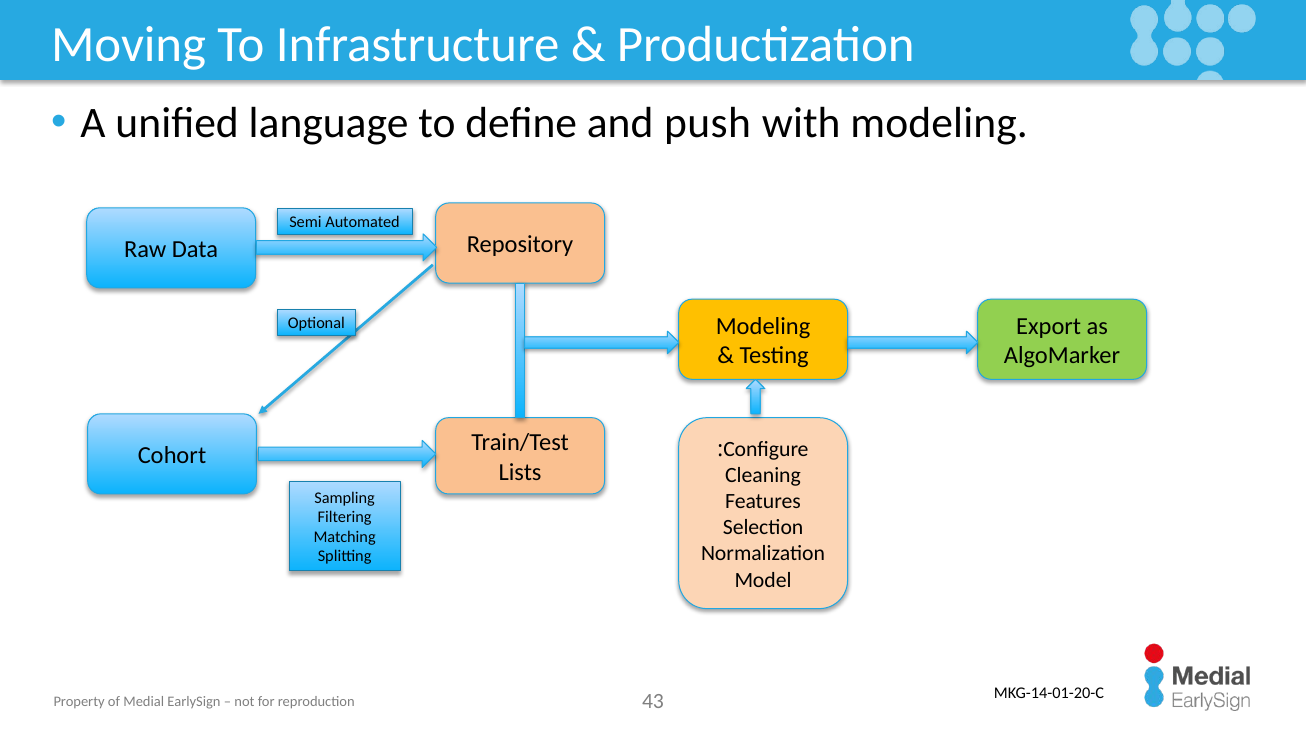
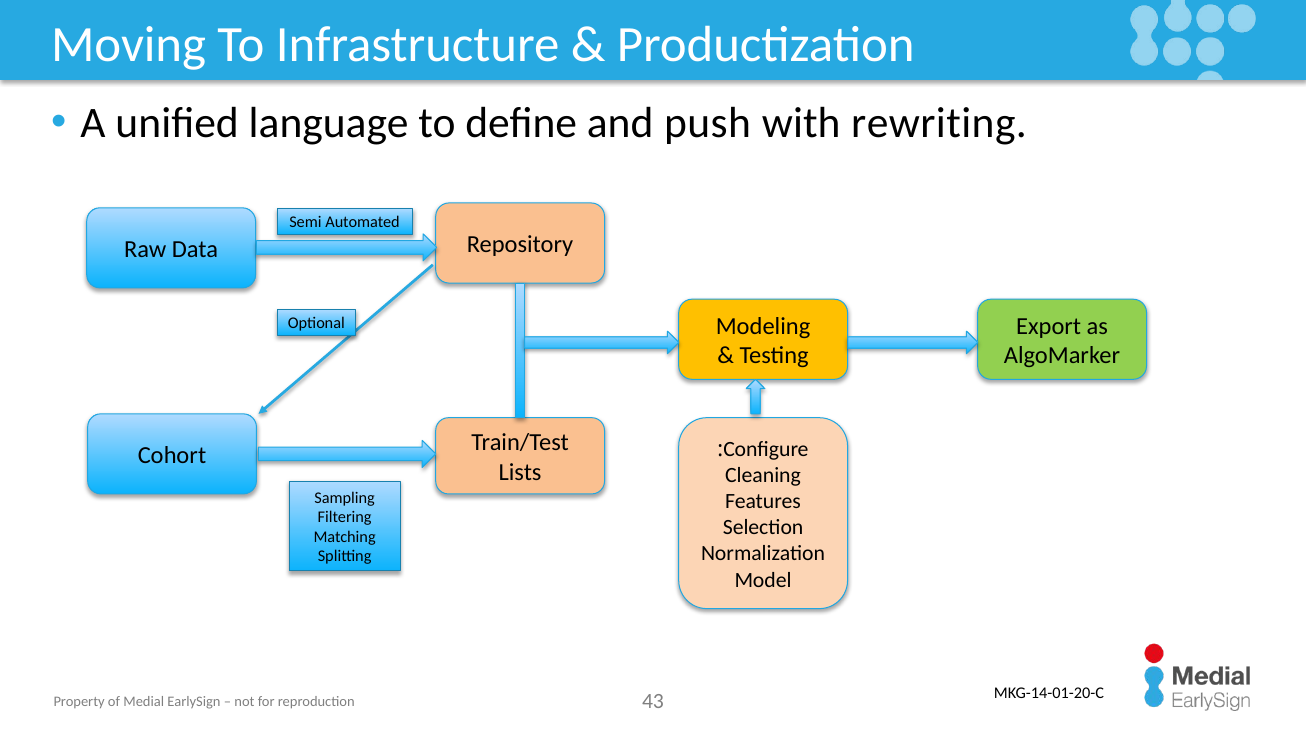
with modeling: modeling -> rewriting (939, 124)
